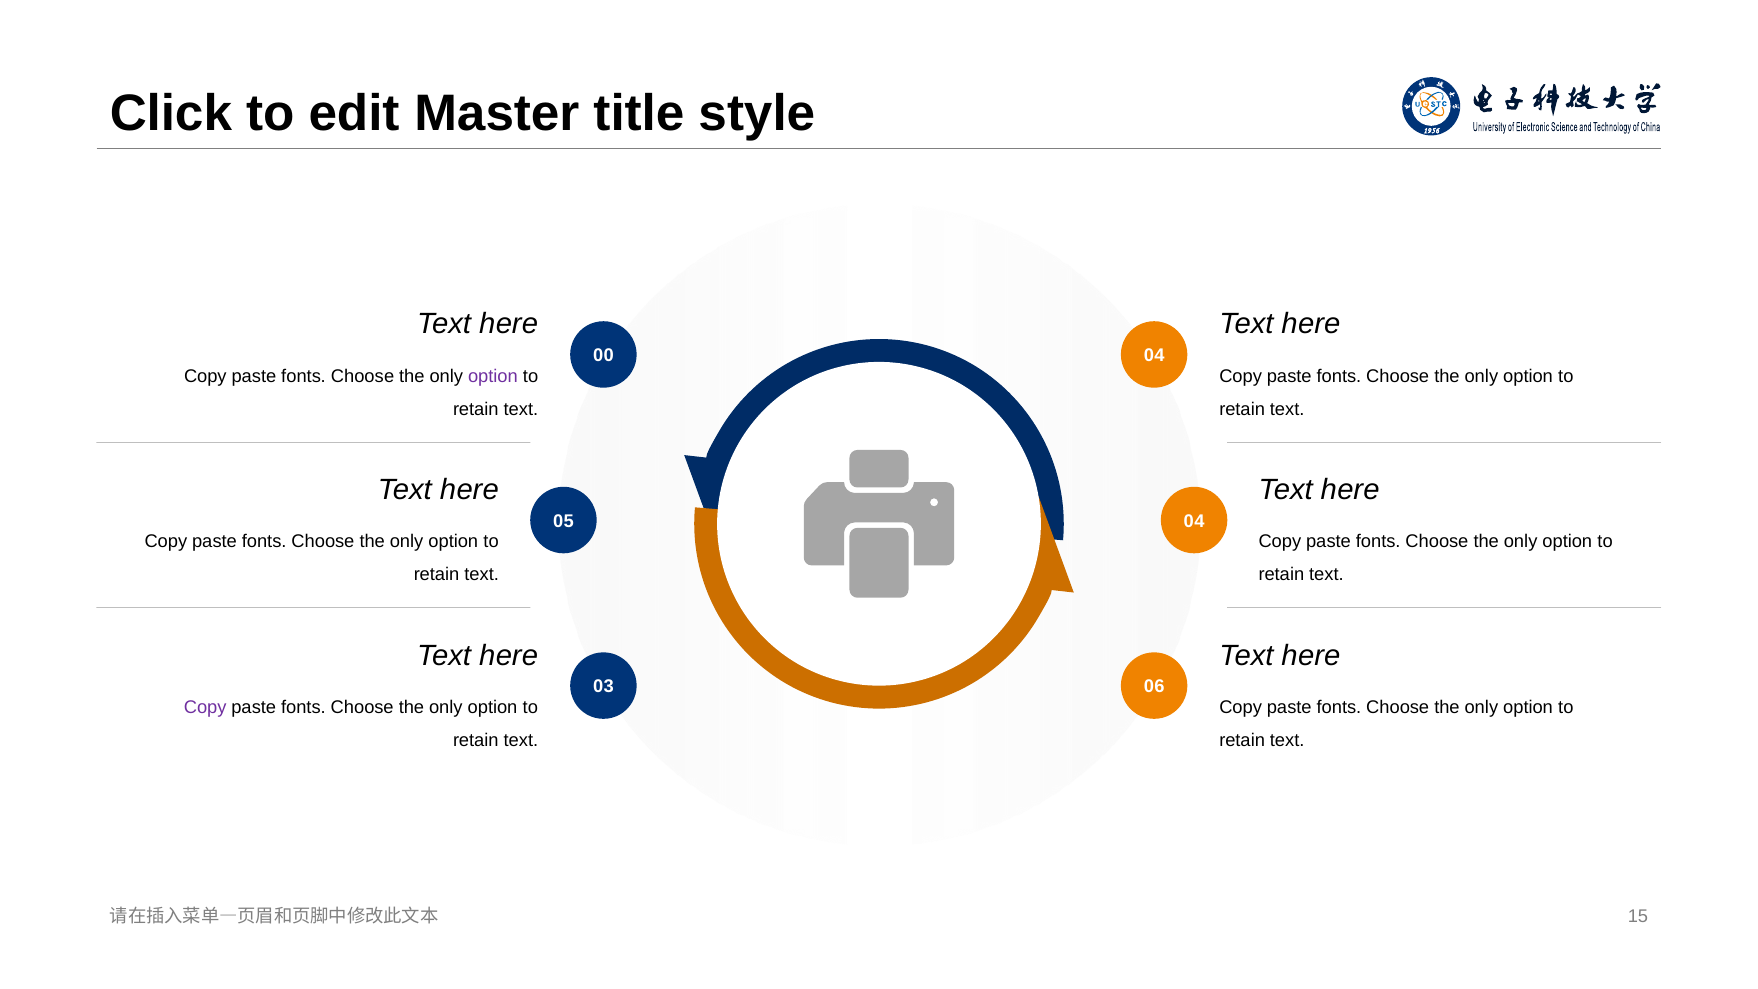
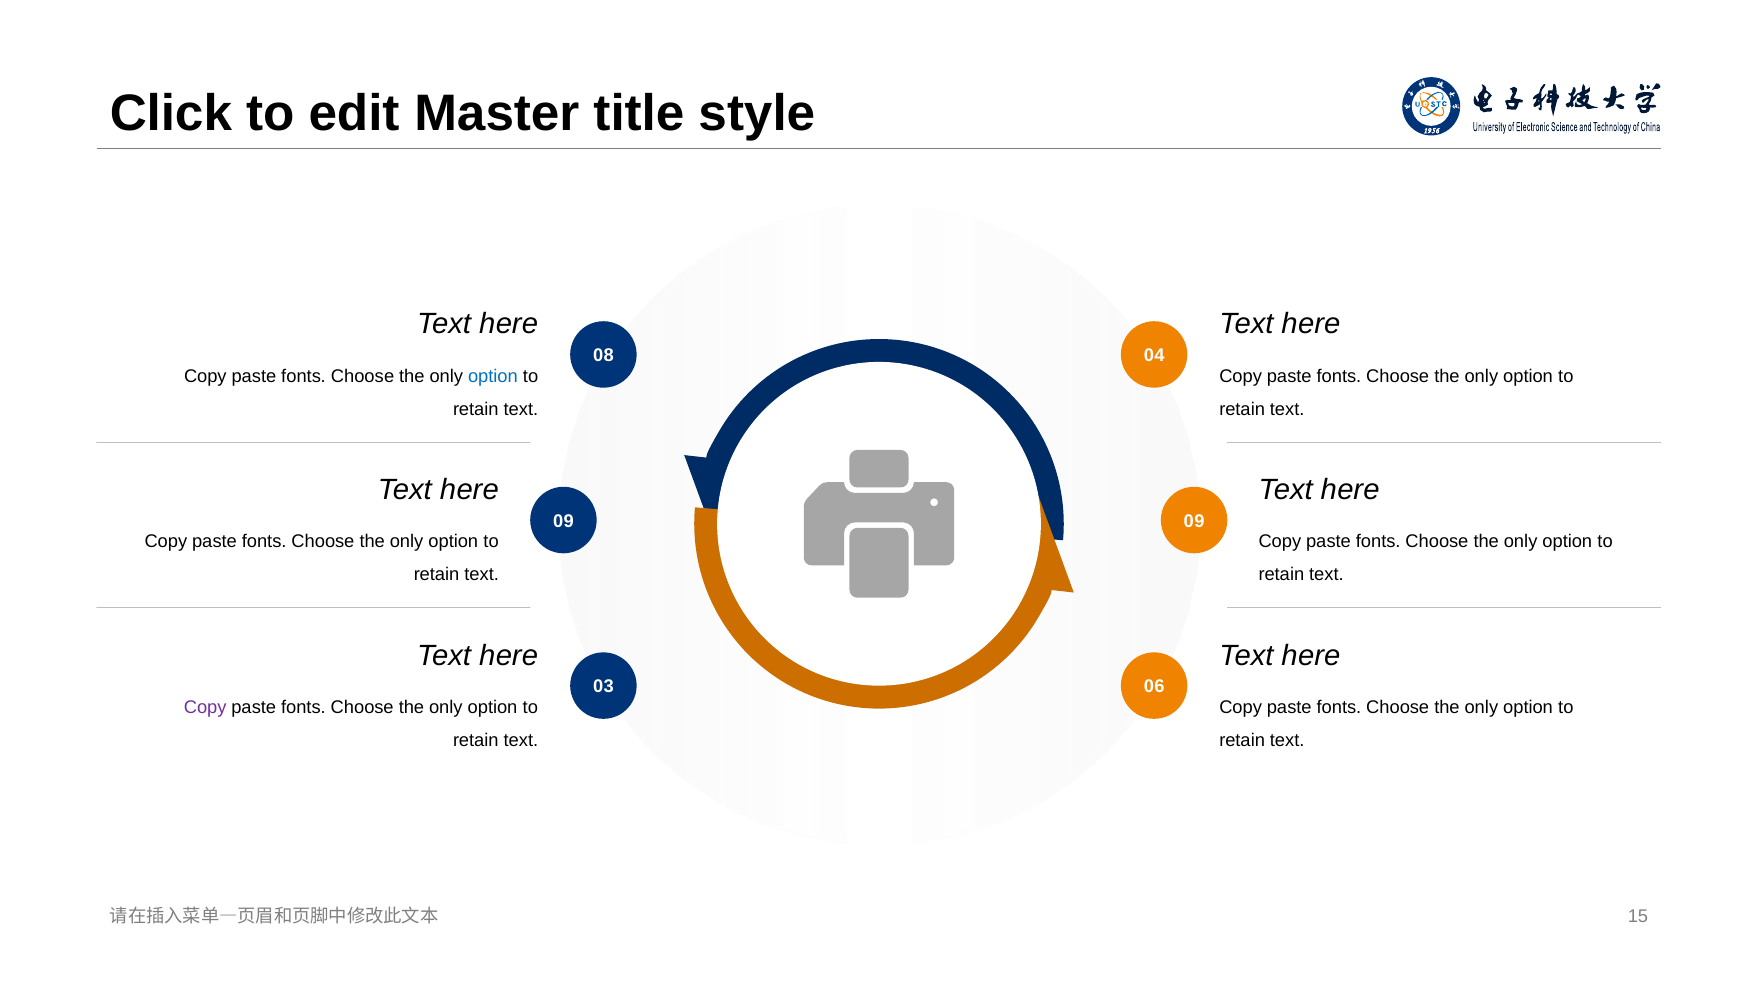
0 0: 0 -> 8 (609, 356)
option colour: purple -> blue (493, 376)
5: 5 -> 9 (569, 521)
4: 4 -> 9 (1199, 521)
